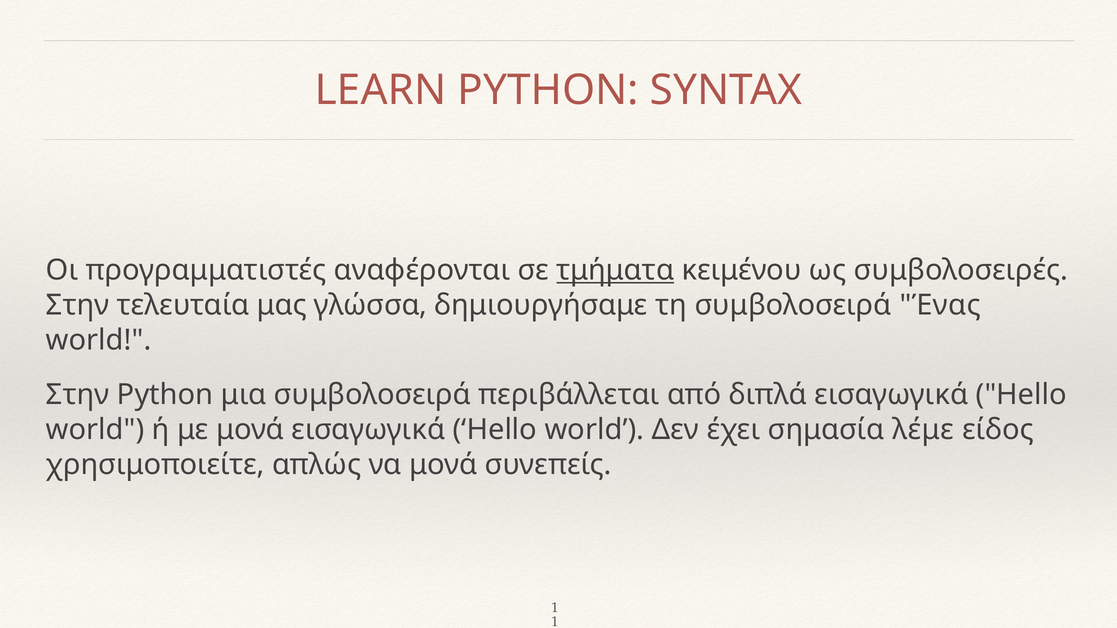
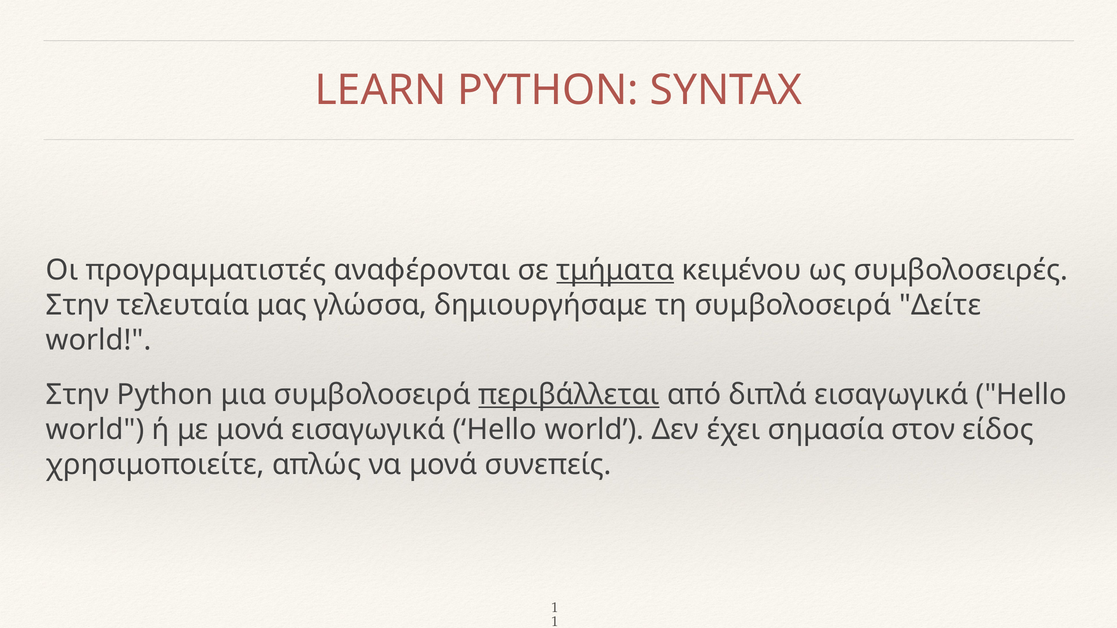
Ένας: Ένας -> Δείτε (940, 305)
περιβάλλεται underline: none -> present (569, 395)
λέμε: λέμε -> στον (923, 430)
